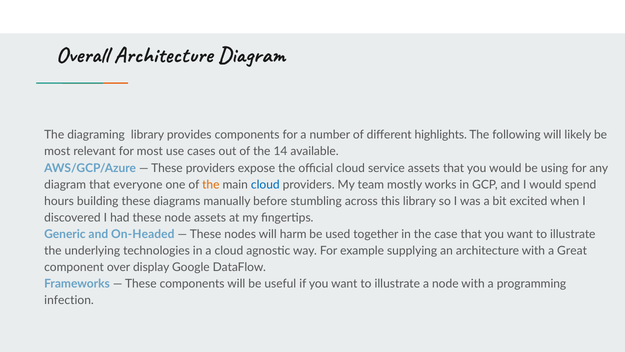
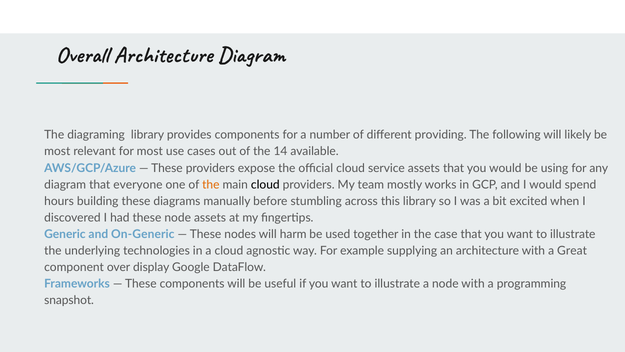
highlights: highlights -> providing (441, 135)
cloud colour: blue -> black (265, 184)
On-Headed: On-Headed -> On-Generic (143, 234)
infection: infection -> snapshot (69, 300)
